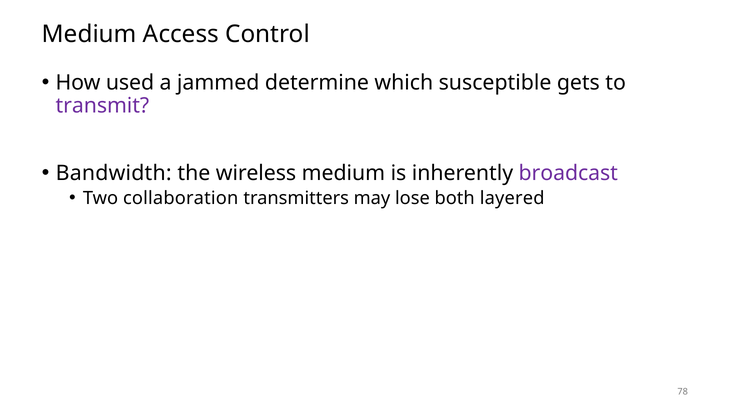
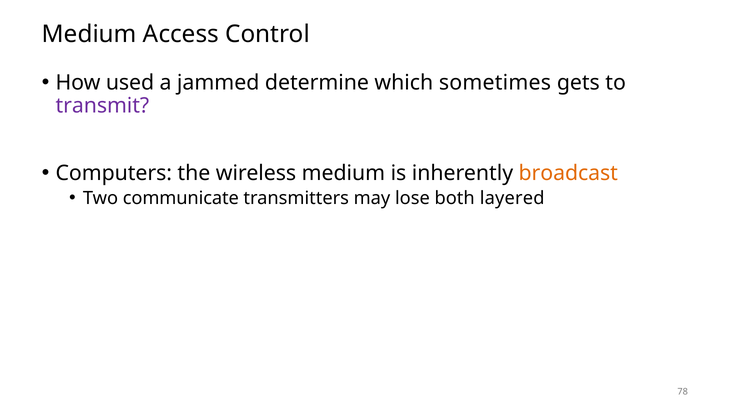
susceptible: susceptible -> sometimes (495, 83)
Bandwidth: Bandwidth -> Computers (114, 173)
broadcast colour: purple -> orange (568, 173)
collaboration: collaboration -> communicate (181, 198)
